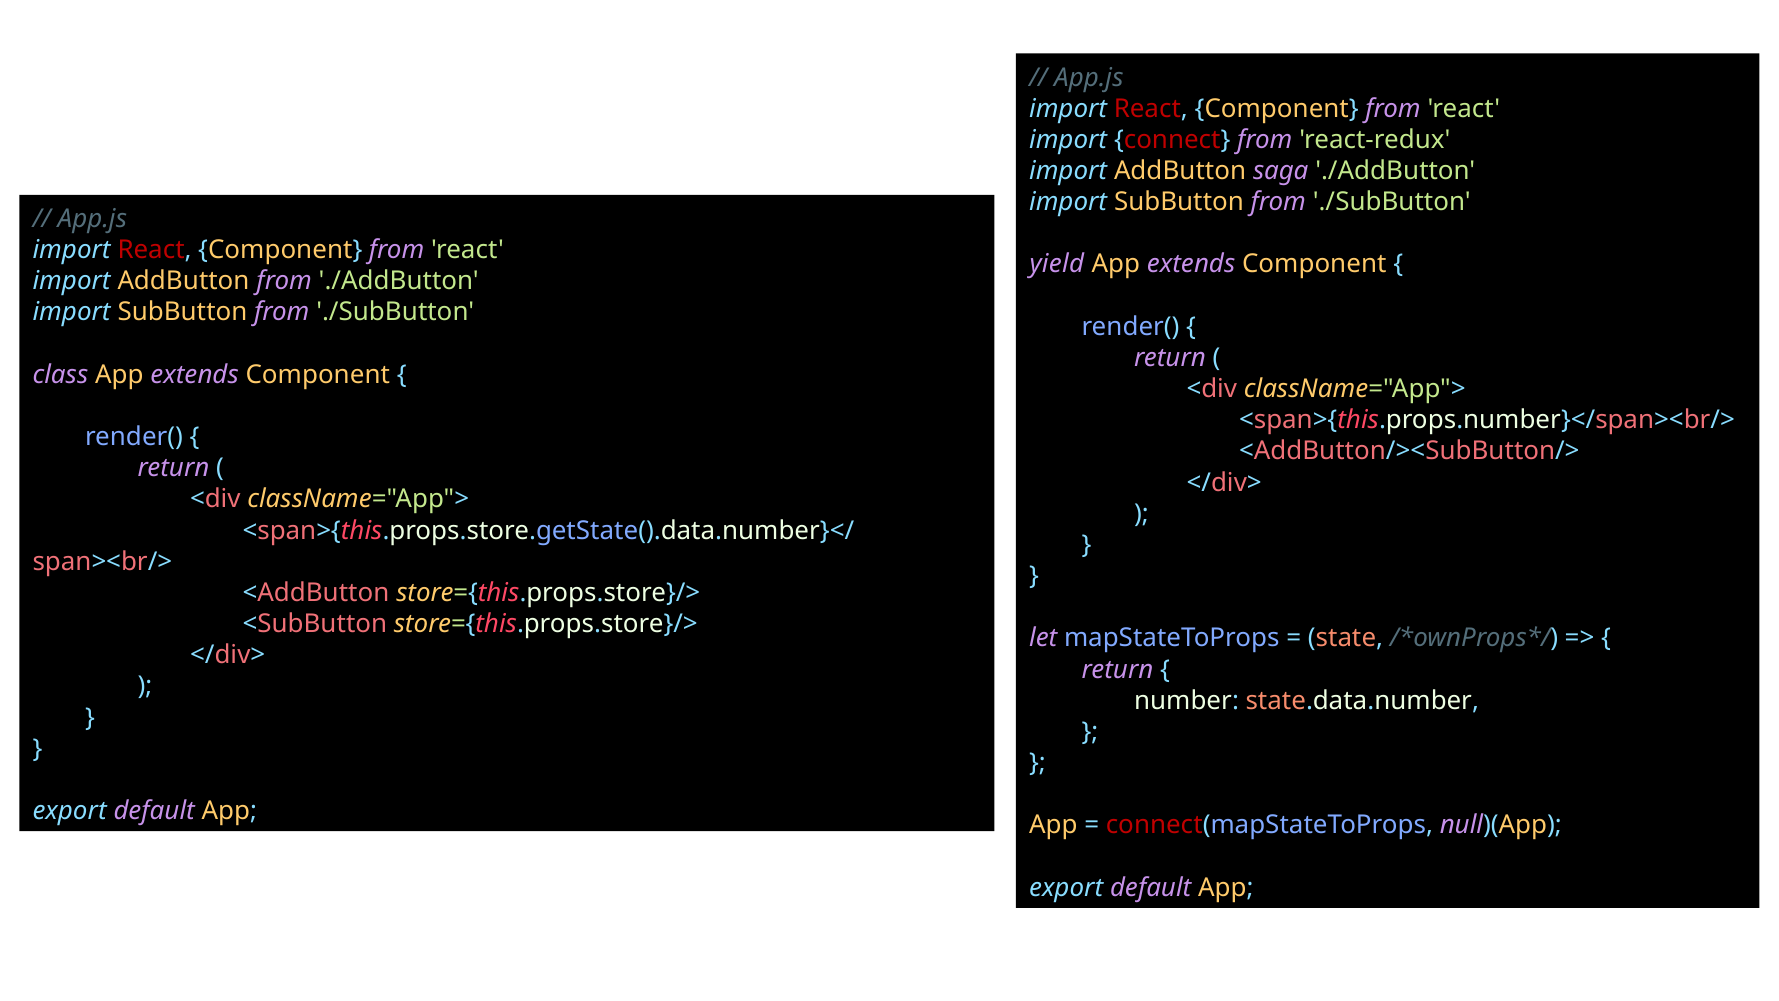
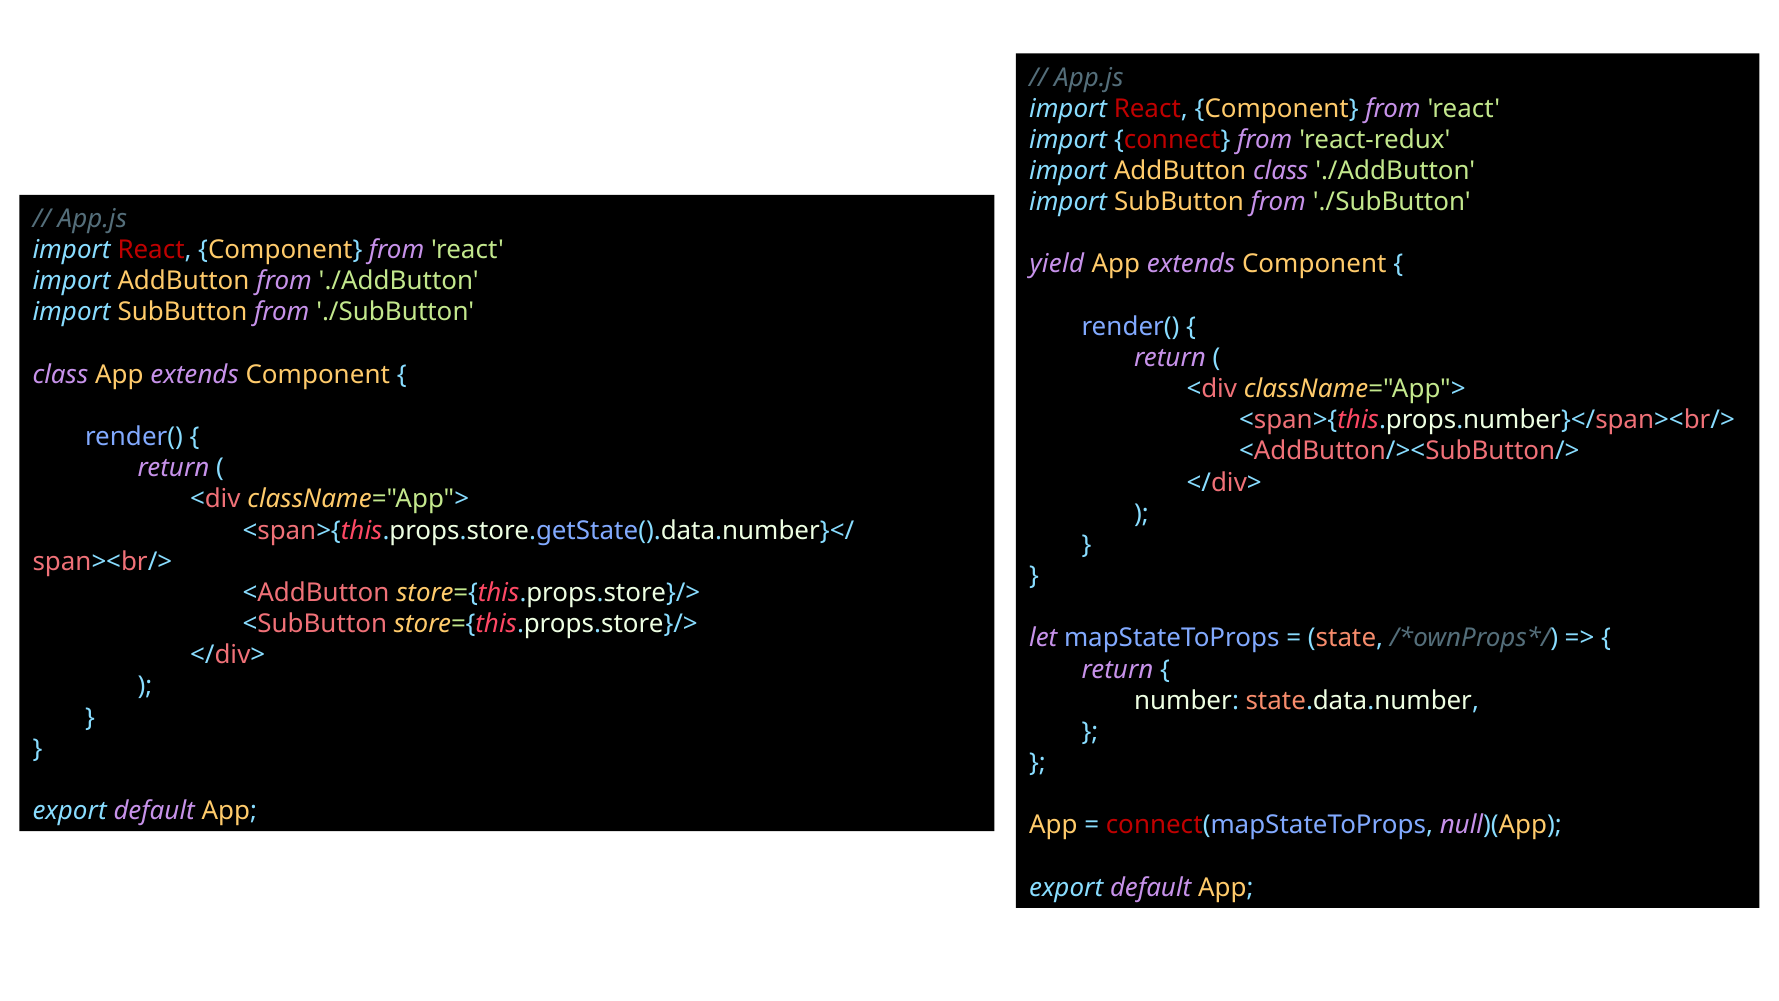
AddButton saga: saga -> class (1281, 171)
